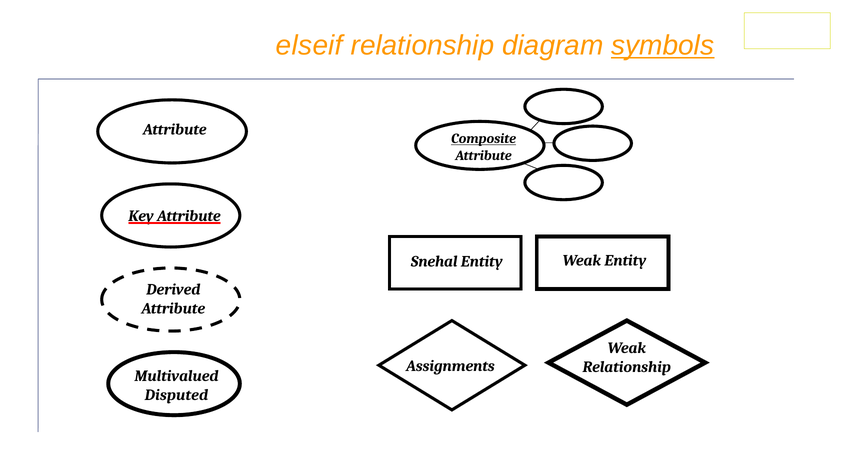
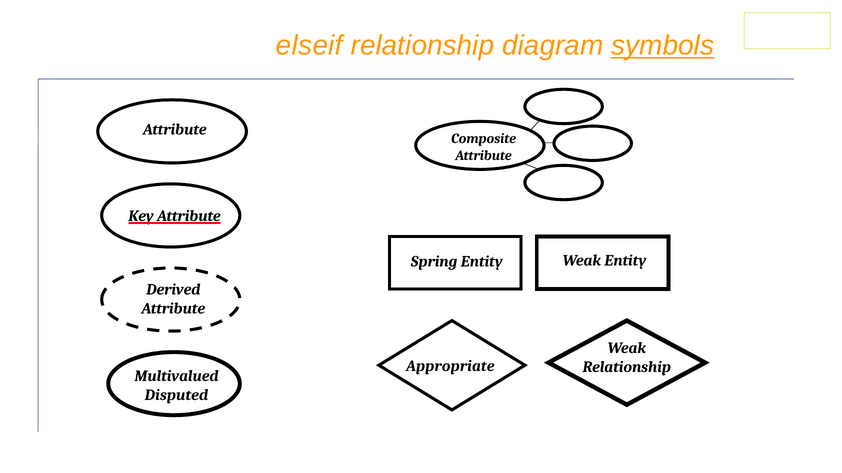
Composite underline: present -> none (484, 139)
Snehal: Snehal -> Spring (434, 262)
Assignments: Assignments -> Appropriate (450, 367)
